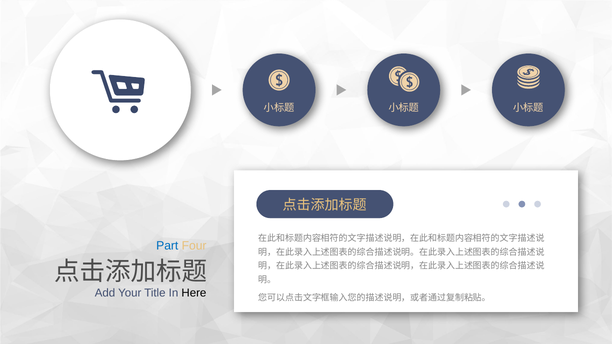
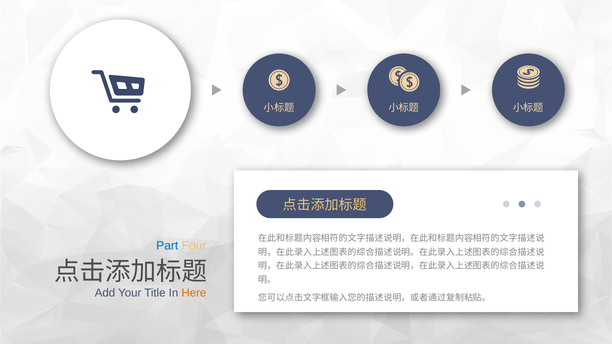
Here colour: black -> orange (194, 293)
